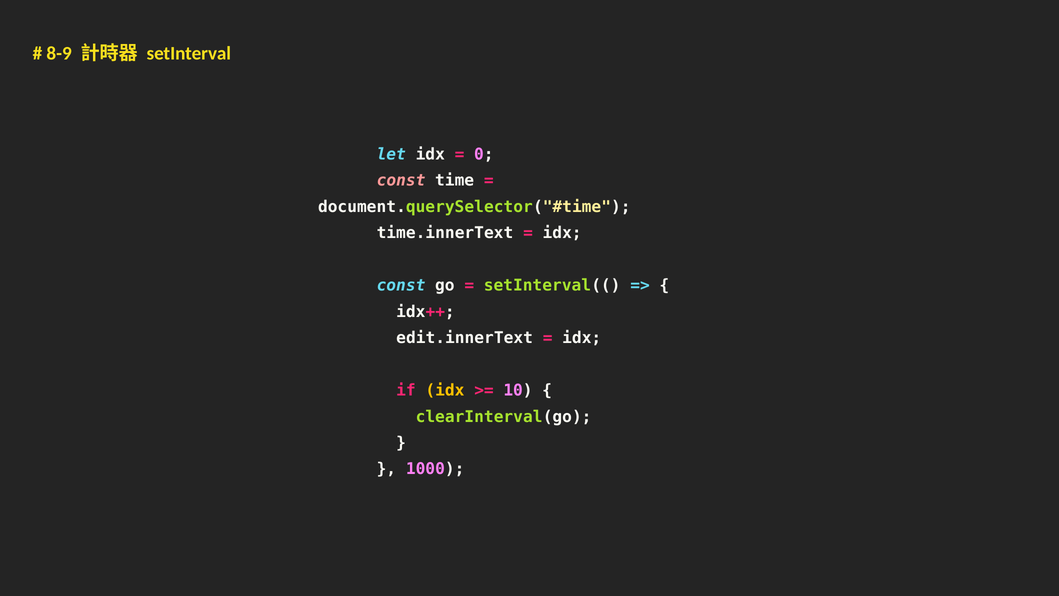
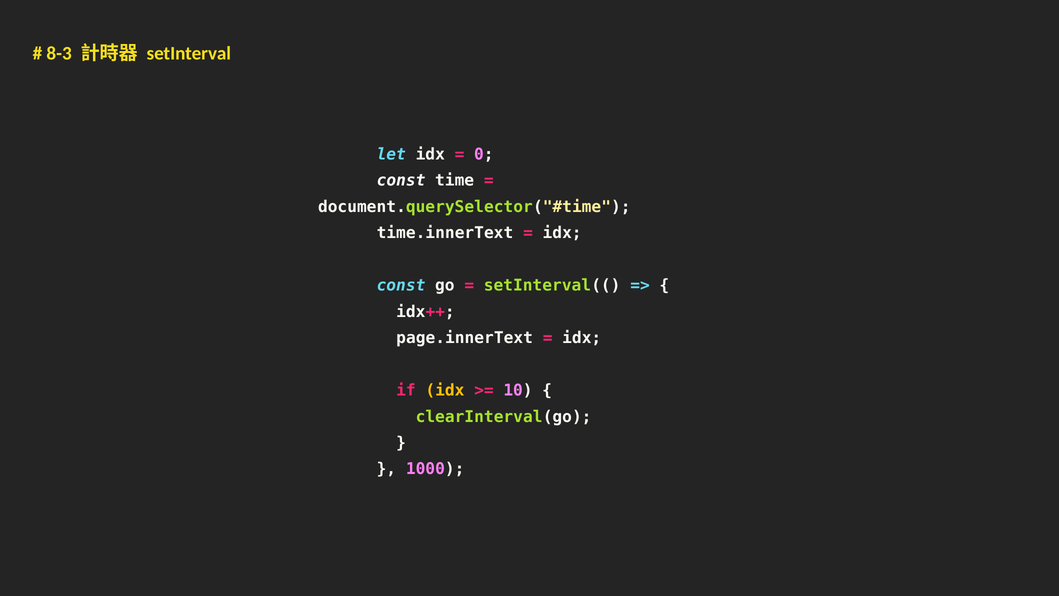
8-9: 8-9 -> 8-3 (59, 53)
const colour: pink -> white (401, 180)
edit.innerText: edit.innerText -> page.innerText (465, 338)
